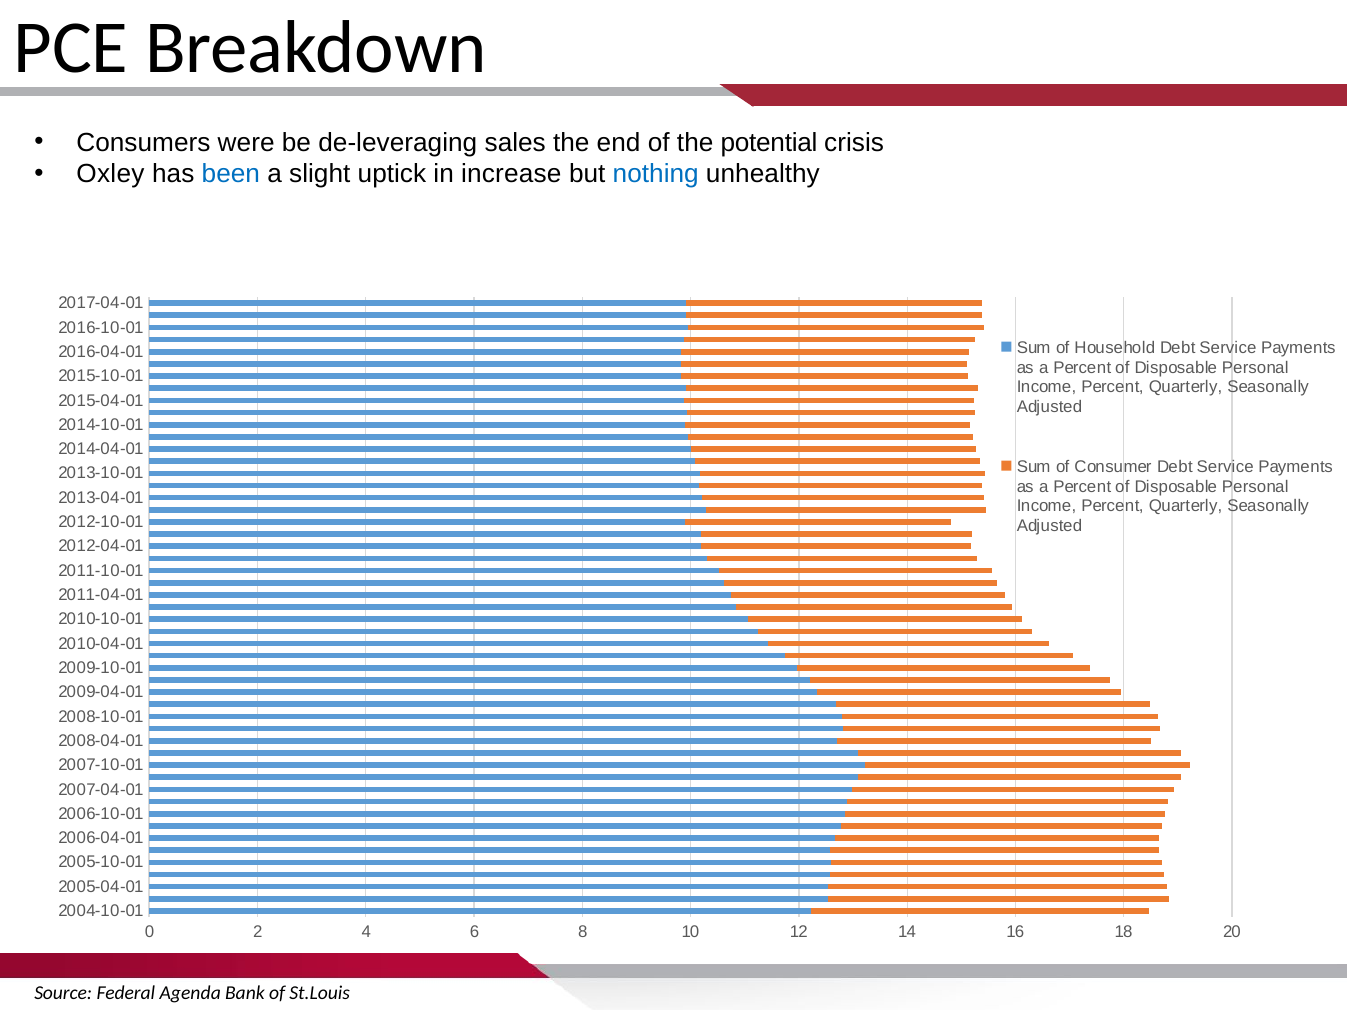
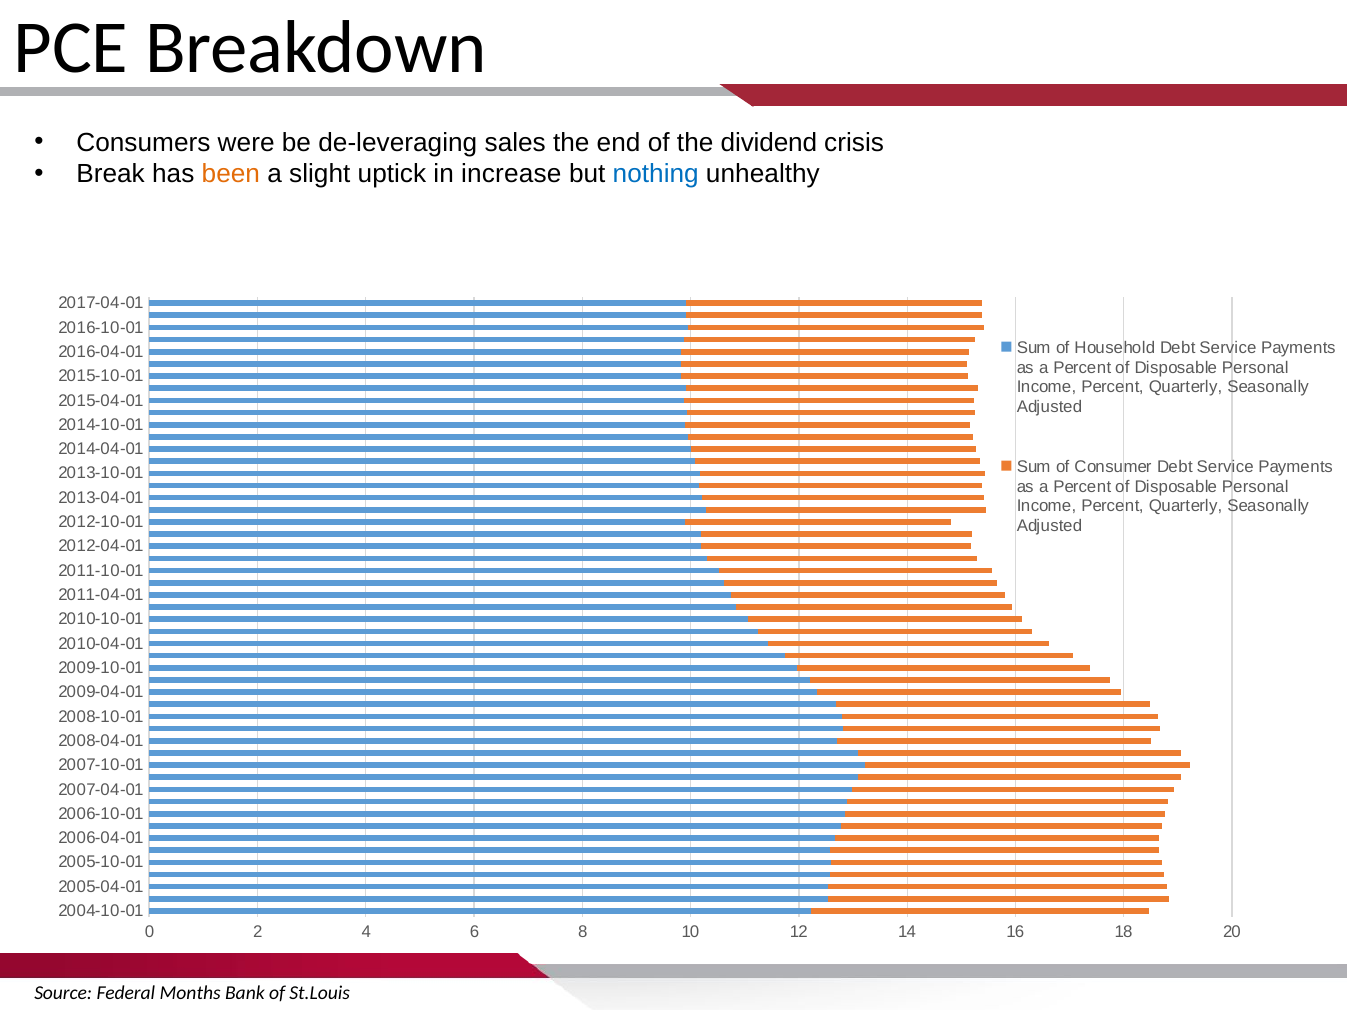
potential: potential -> dividend (769, 142)
Oxley: Oxley -> Break (111, 174)
been colour: blue -> orange (231, 174)
Agenda: Agenda -> Months (190, 993)
